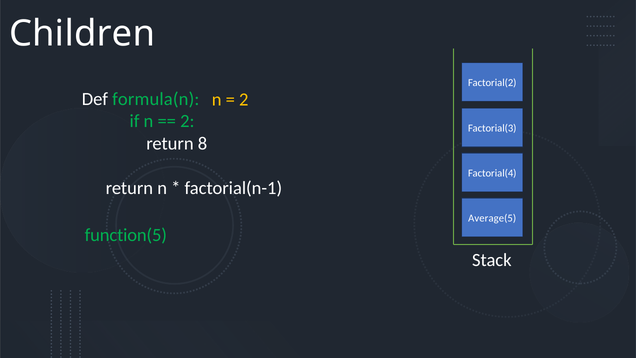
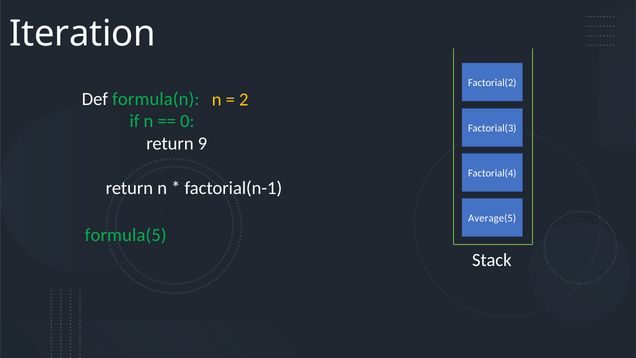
Children: Children -> Iteration (82, 34)
2: 2 -> 0 (187, 121)
8: 8 -> 9 (202, 143)
function(5: function(5 -> formula(5 (126, 235)
